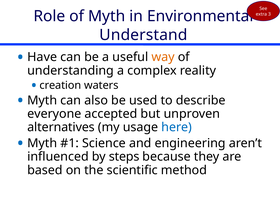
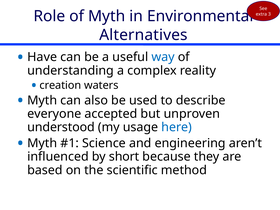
Understand: Understand -> Alternatives (143, 35)
way colour: orange -> blue (163, 57)
alternatives: alternatives -> understood (61, 127)
steps: steps -> short (124, 157)
